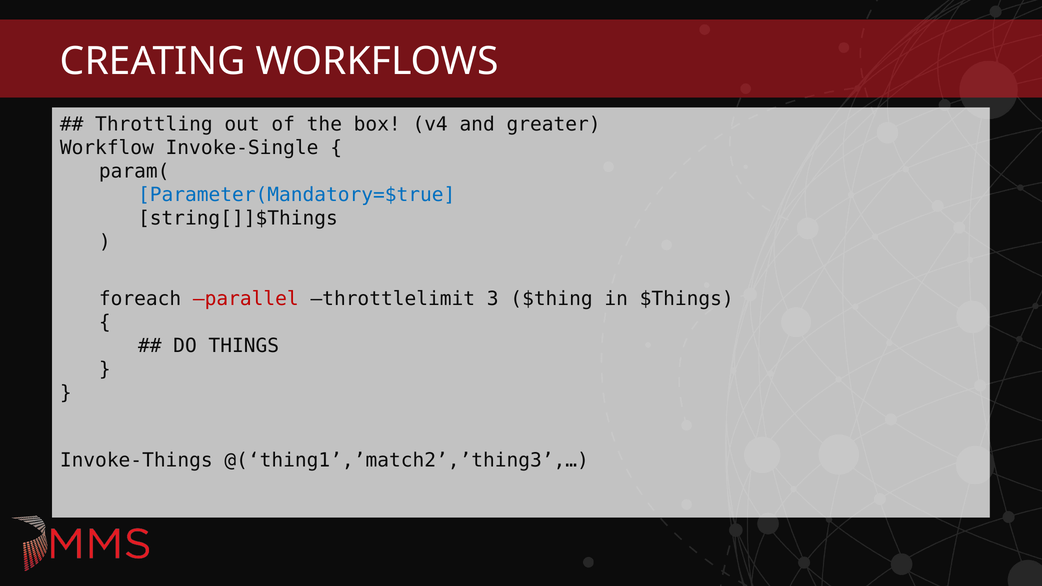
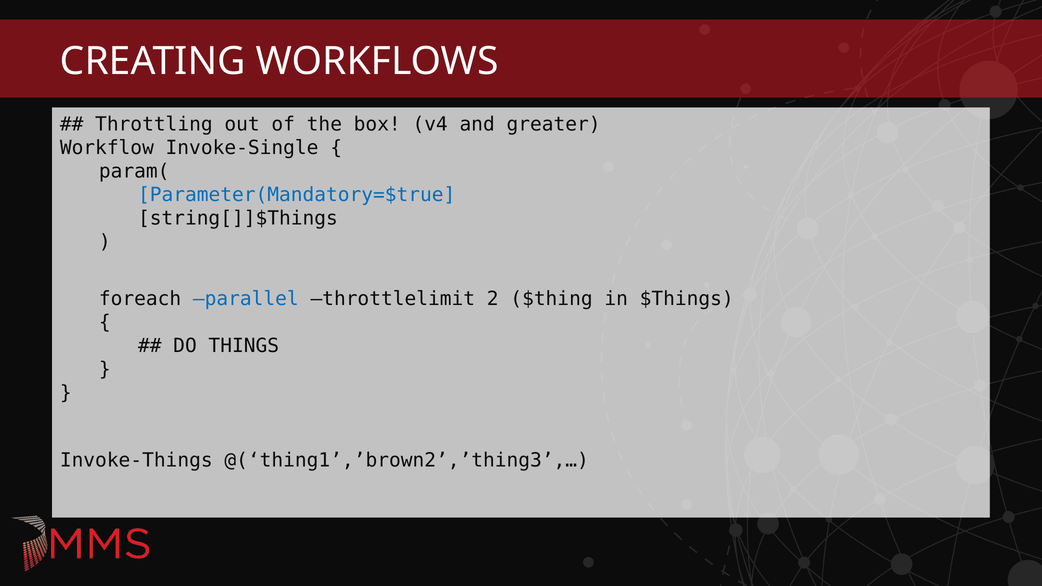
parallel colour: red -> blue (246, 299)
3: 3 -> 2 (493, 299)
@(‘thing1’,’match2’,’thing3’,…: @(‘thing1’,’match2’,’thing3’,… -> @(‘thing1’,’brown2’,’thing3’,… (407, 461)
